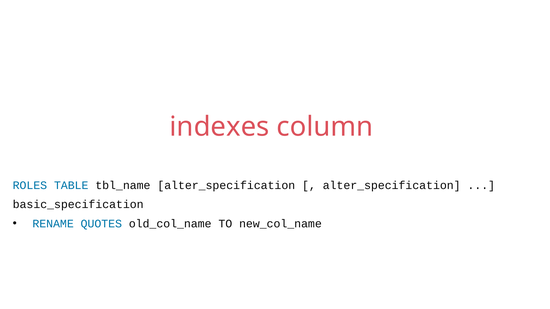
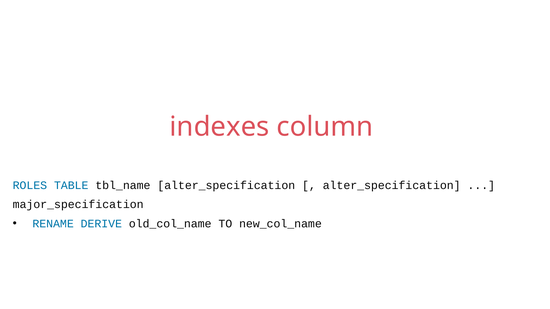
basic_specification: basic_specification -> major_specification (78, 205)
QUOTES: QUOTES -> DERIVE (101, 224)
